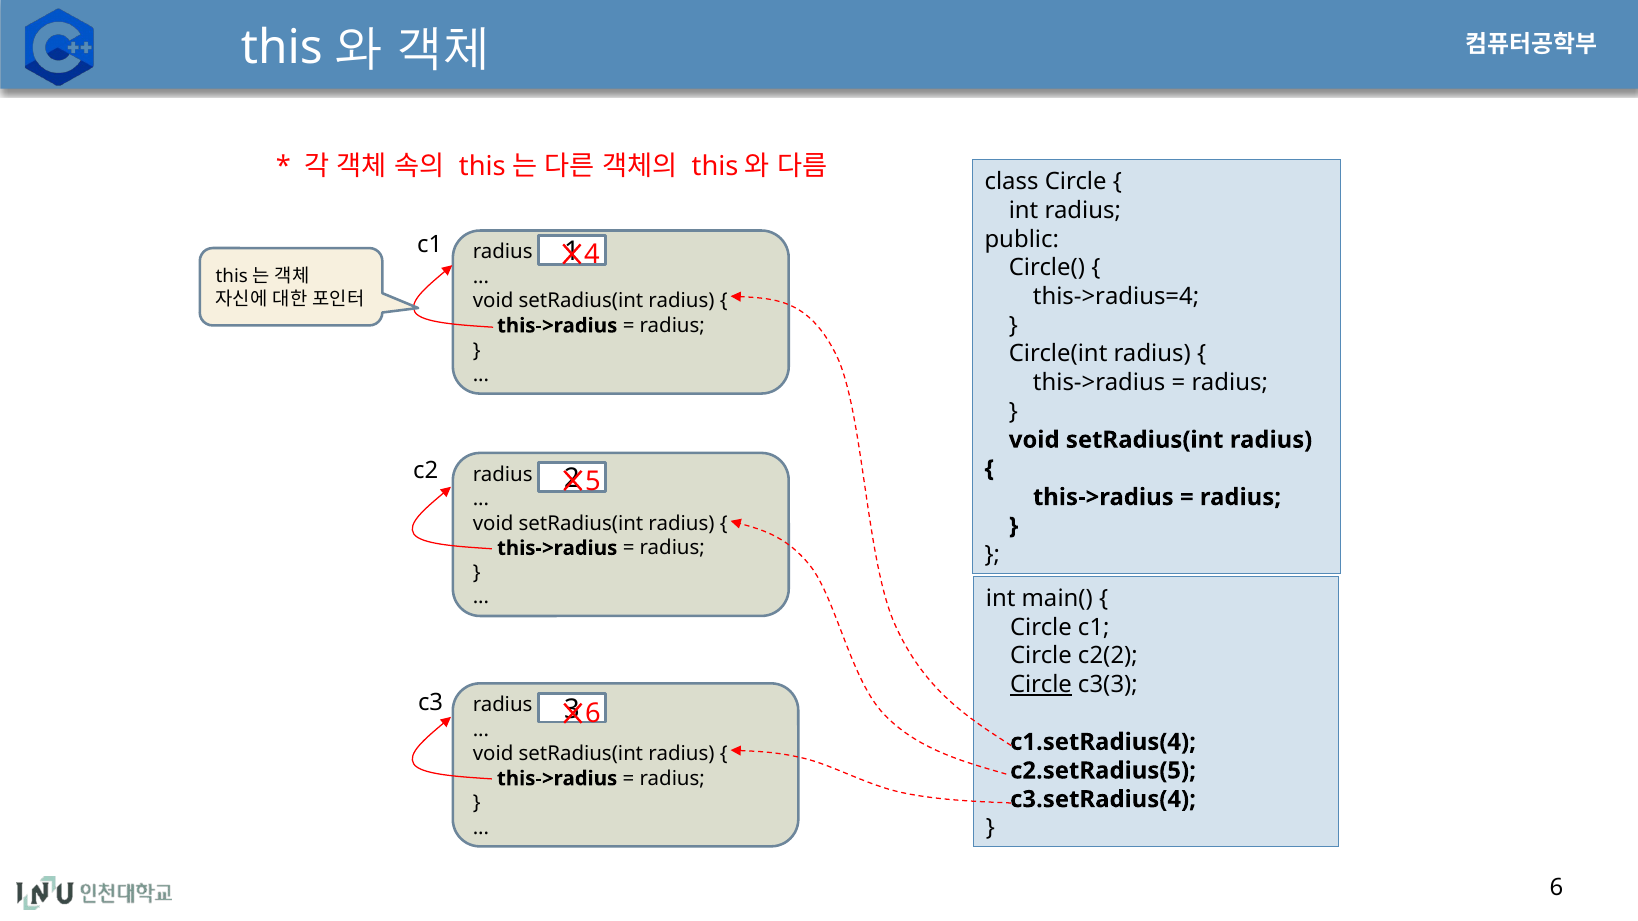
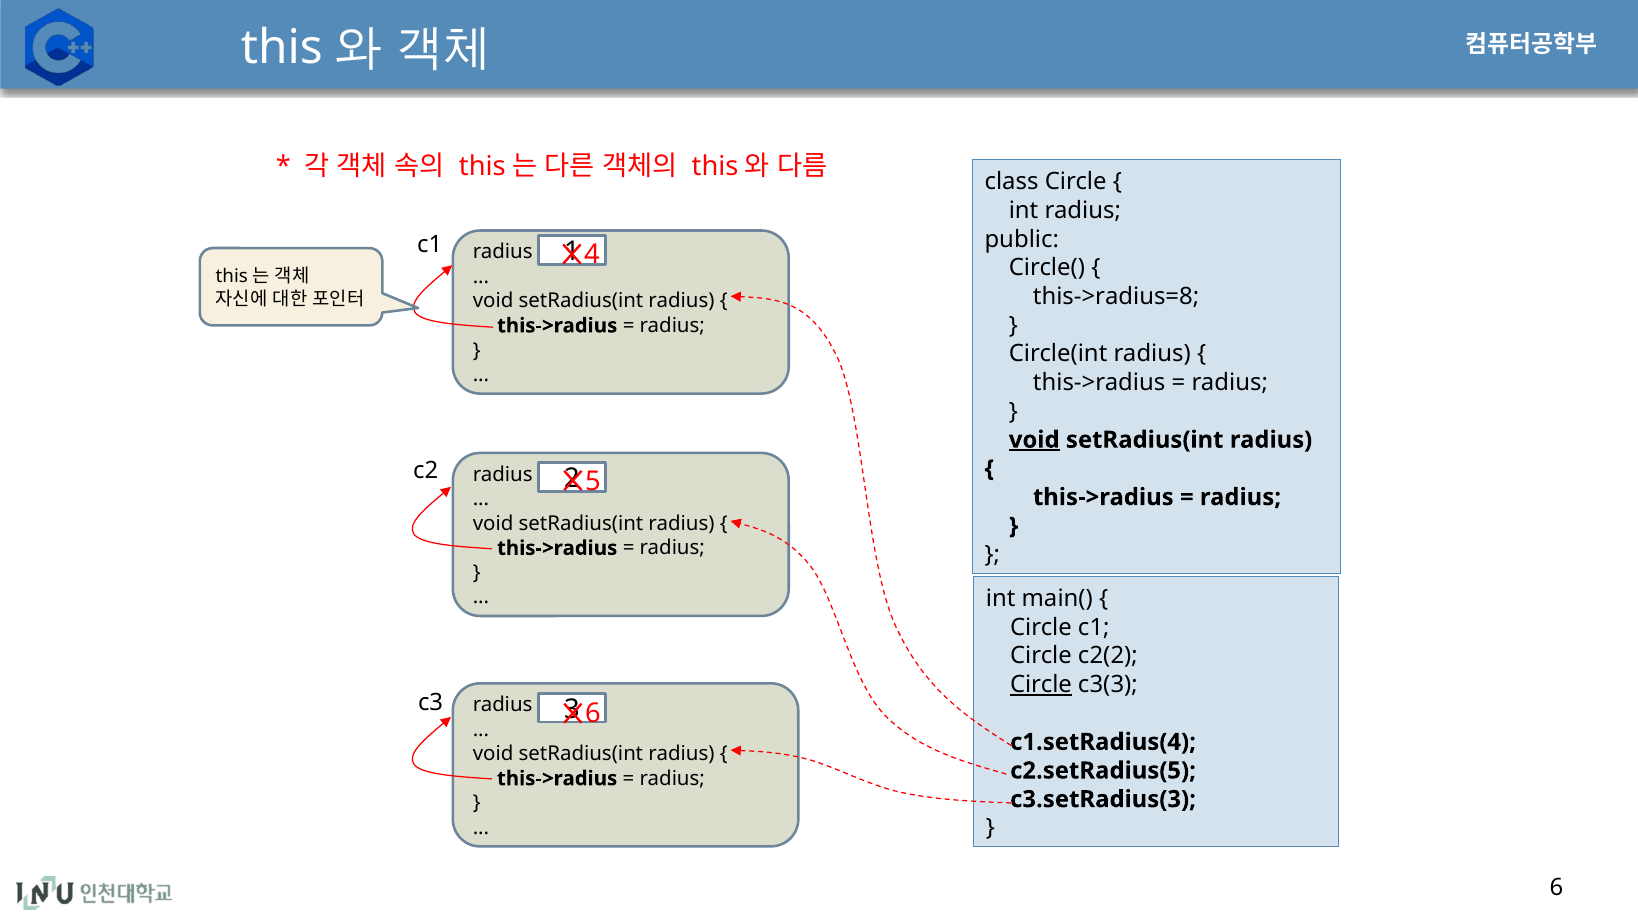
this->radius=4: this->radius=4 -> this->radius=8 (1116, 297)
void underline: none -> present (1034, 440)
c3.setRadius(4: c3.setRadius(4 -> c3.setRadius(3 (1103, 800)
